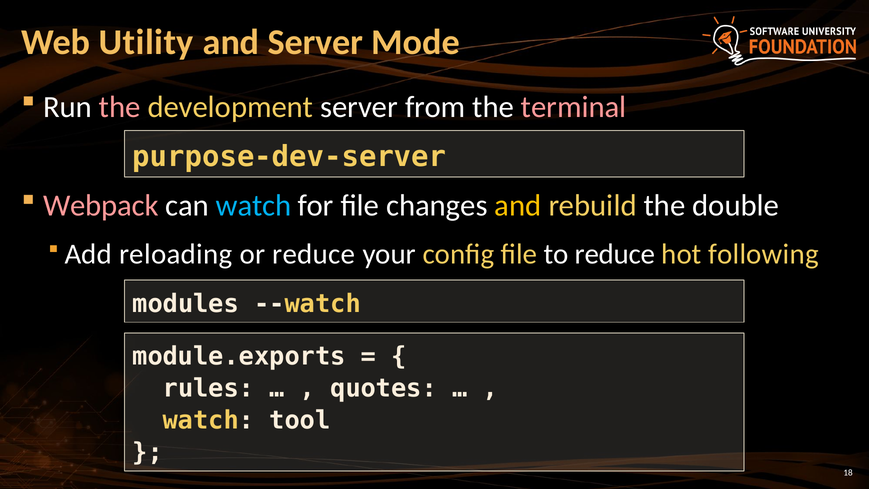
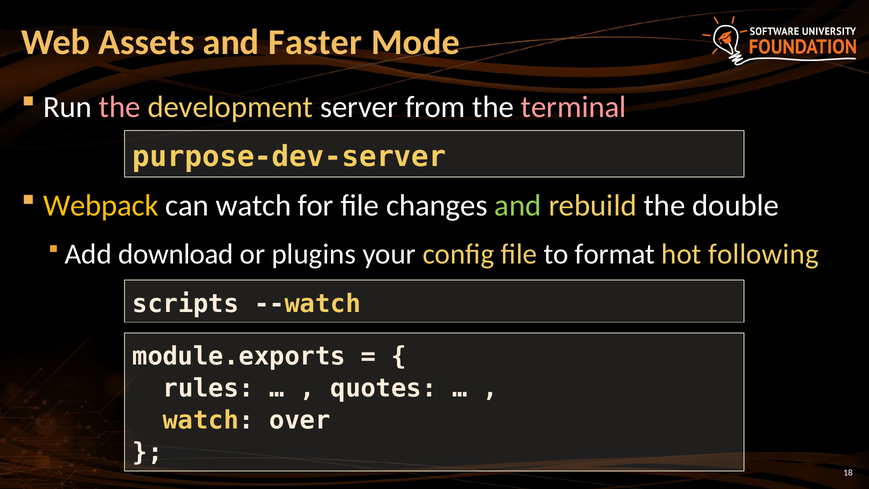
Utility: Utility -> Assets (146, 42)
and Server: Server -> Faster (315, 42)
Webpack colour: pink -> yellow (101, 206)
watch colour: light blue -> white (254, 206)
and colour: yellow -> light green (518, 206)
reloading: reloading -> download (176, 254)
or reduce: reduce -> plugins (314, 254)
to reduce: reduce -> format (615, 254)
modules: modules -> scripts (186, 304)
tool: tool -> over (300, 420)
